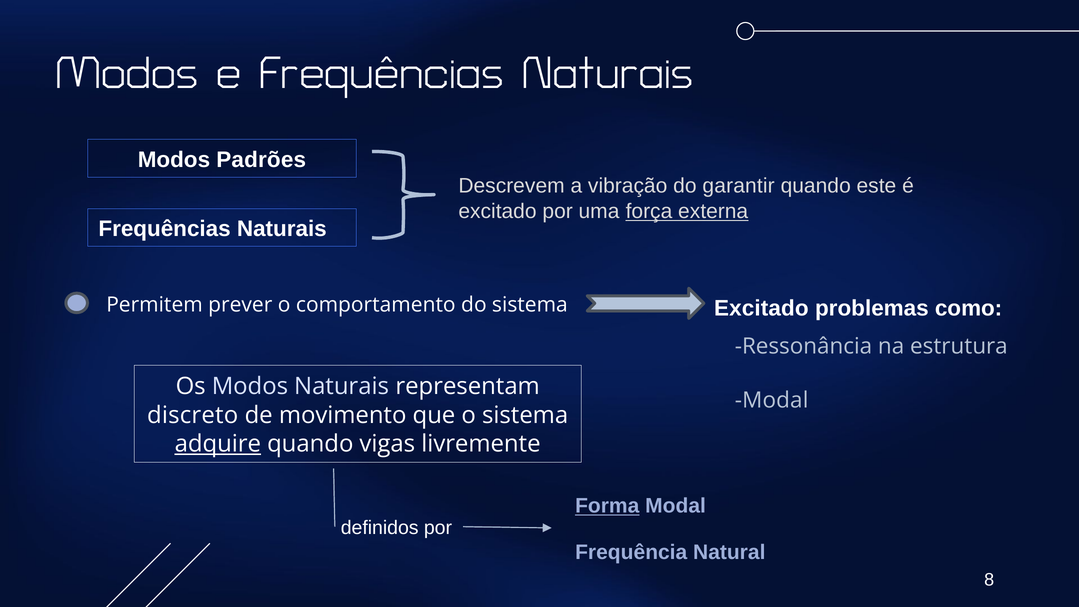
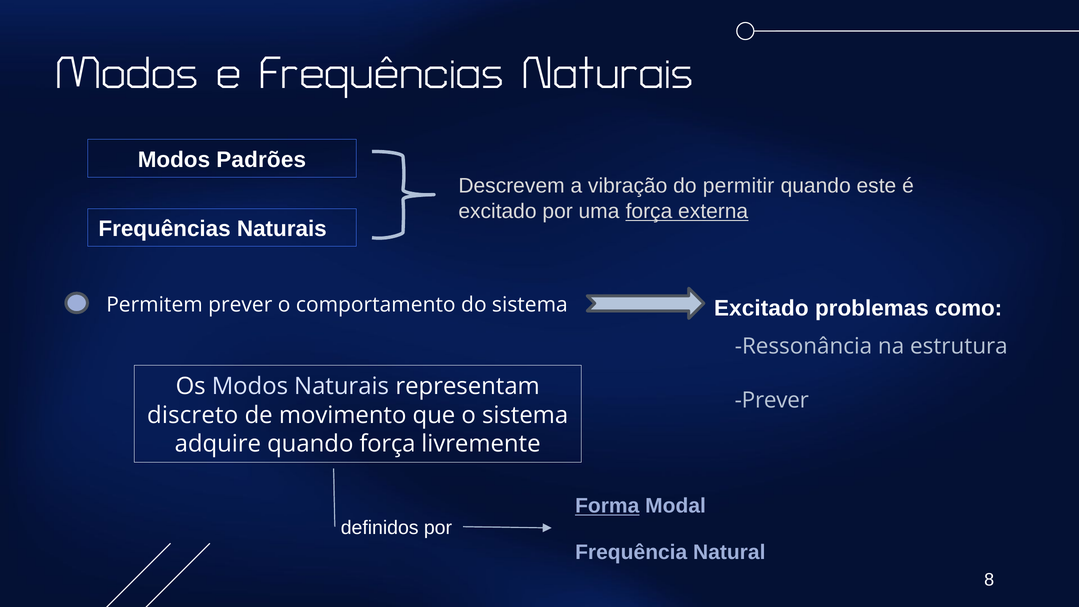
garantir: garantir -> permitir (739, 186)
Modal: Modal -> Prever (772, 400)
adquire underline: present -> none (218, 444)
quando vigas: vigas -> força (387, 444)
